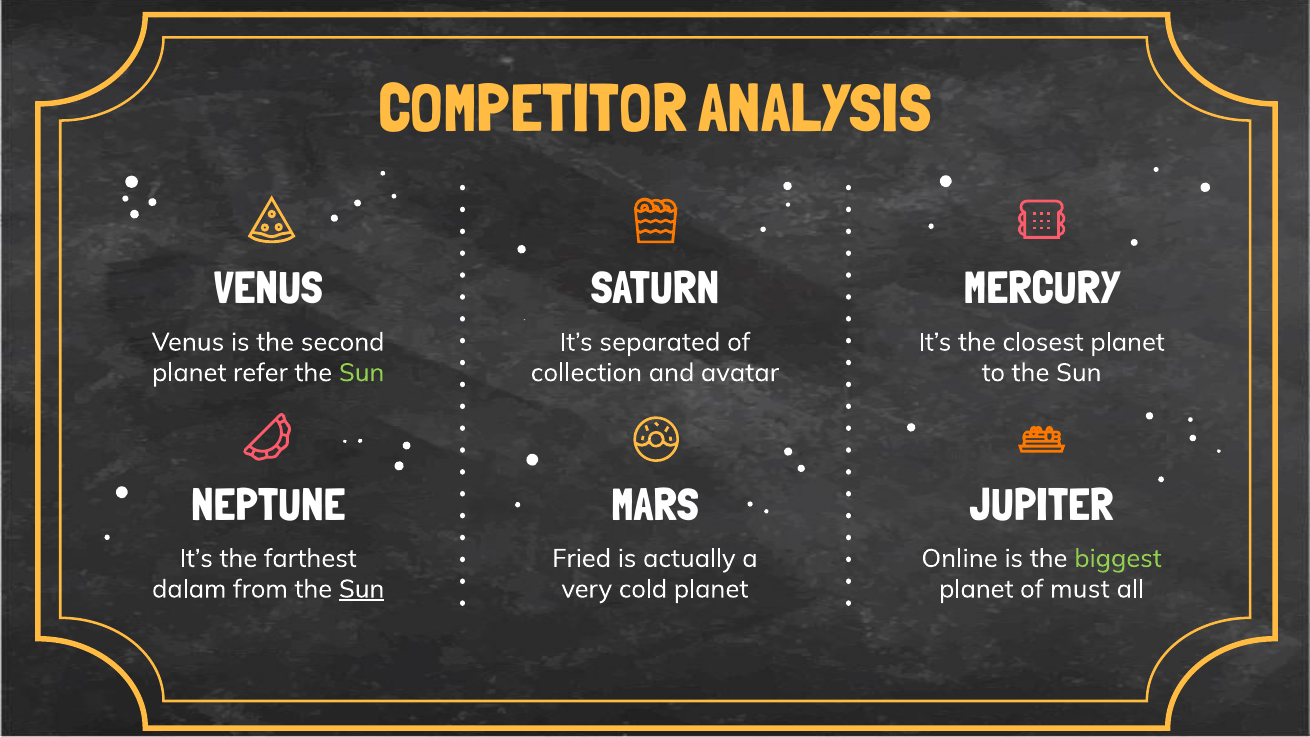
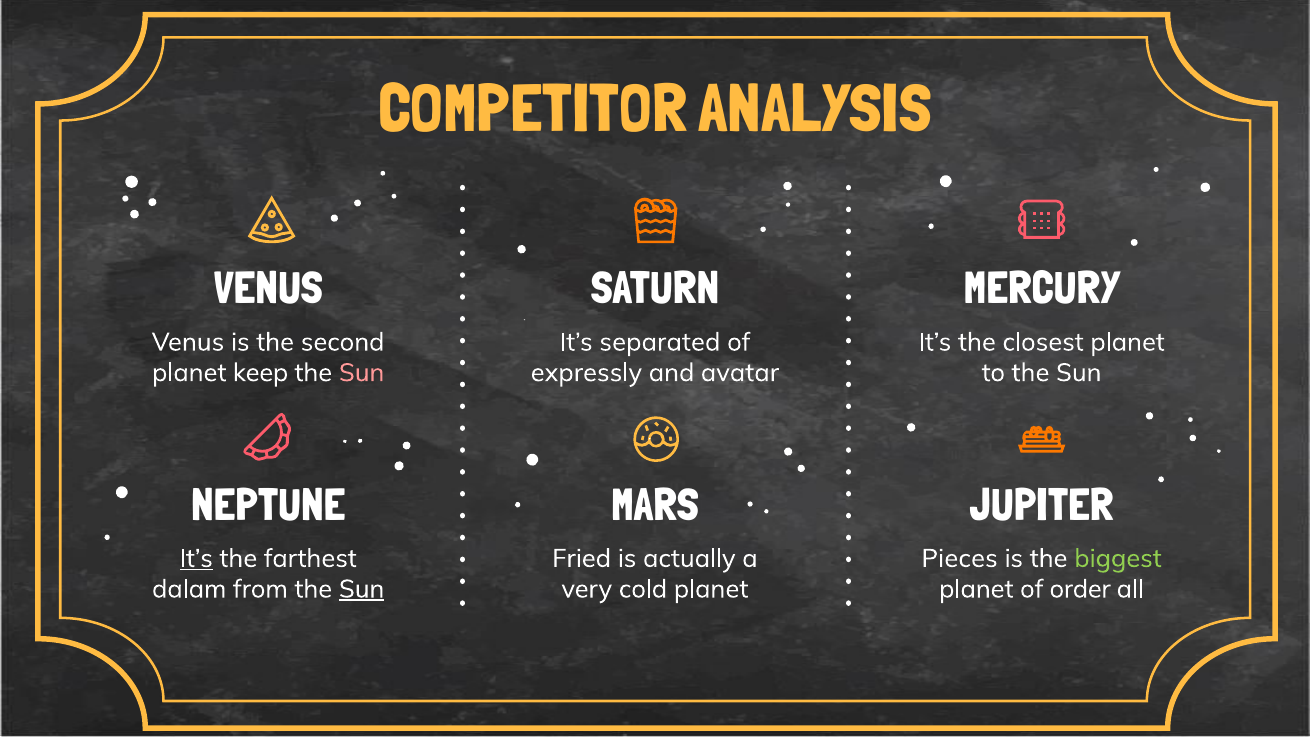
refer: refer -> keep (261, 373)
Sun colour: light green -> pink (362, 373)
collection: collection -> expressly (586, 373)
It’s underline: none -> present (196, 558)
Online: Online -> Pieces (960, 558)
must: must -> order (1080, 589)
